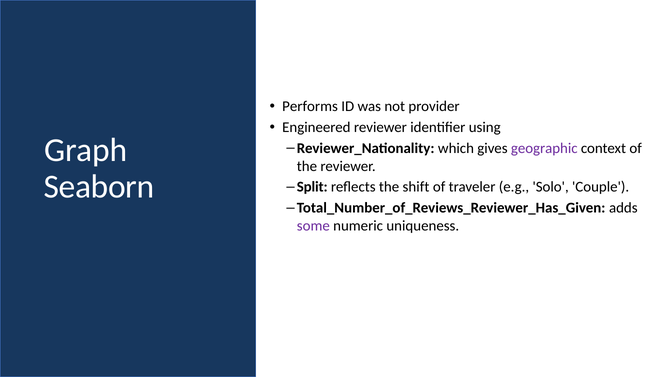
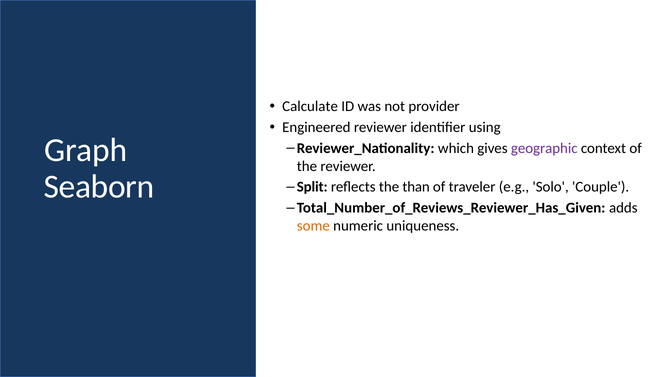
Performs: Performs -> Calculate (310, 107)
shift: shift -> than (416, 187)
some colour: purple -> orange (313, 226)
